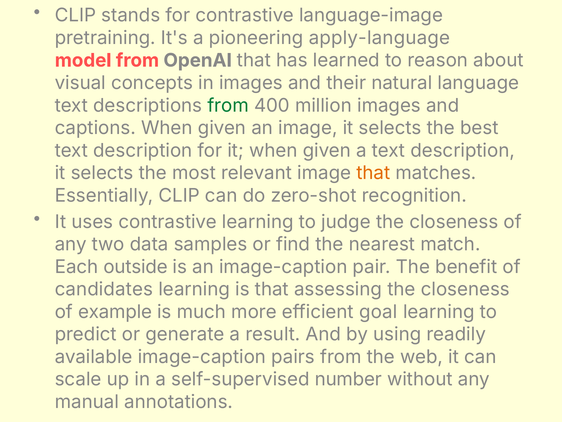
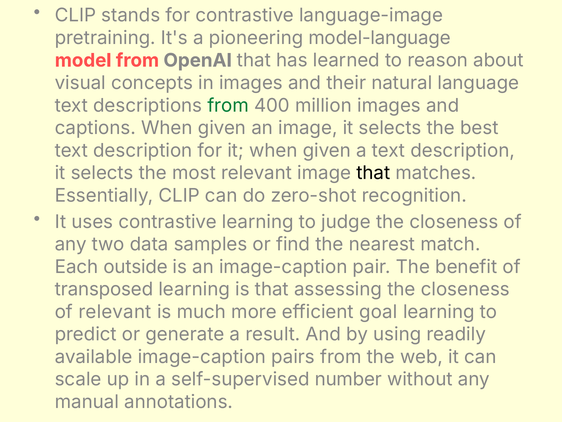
apply-language: apply-language -> model-language (380, 38)
that colour: orange -> black (373, 173)
candidates: candidates -> transposed (104, 289)
of example: example -> relevant (115, 312)
